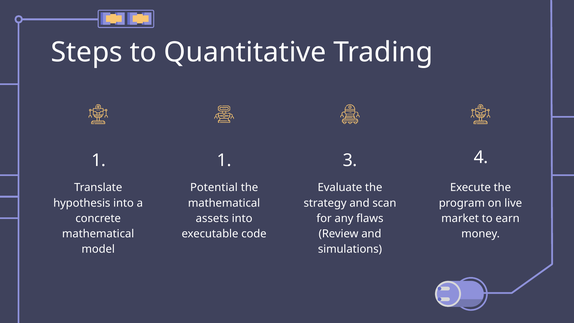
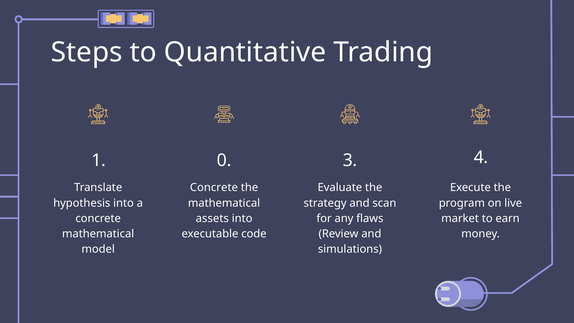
1 1: 1 -> 0 (224, 160)
Potential: Potential -> Concrete (214, 188)
